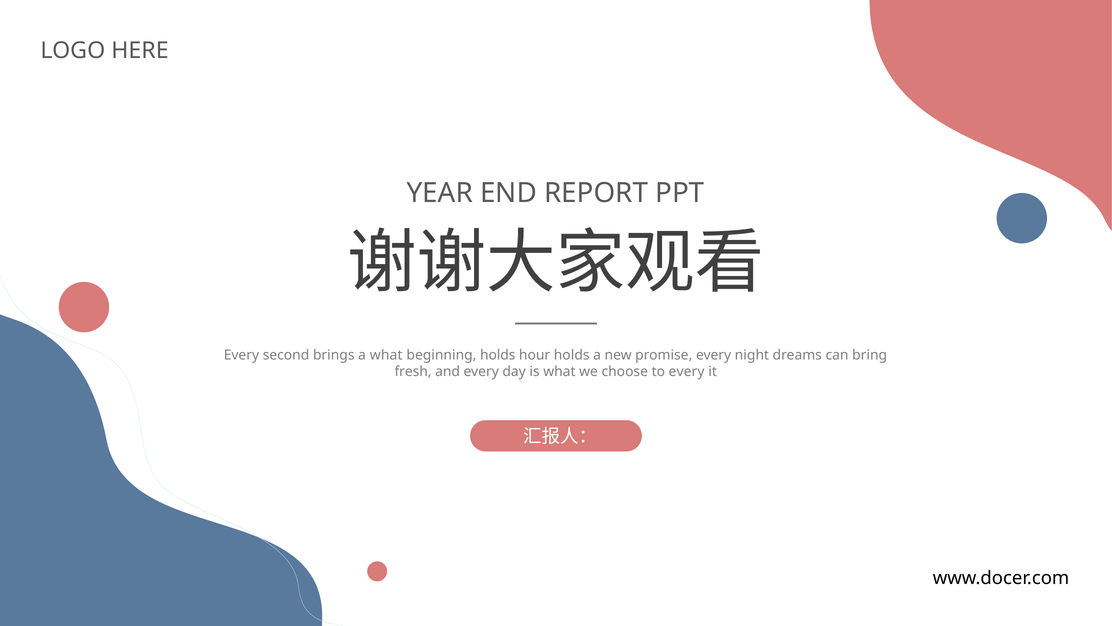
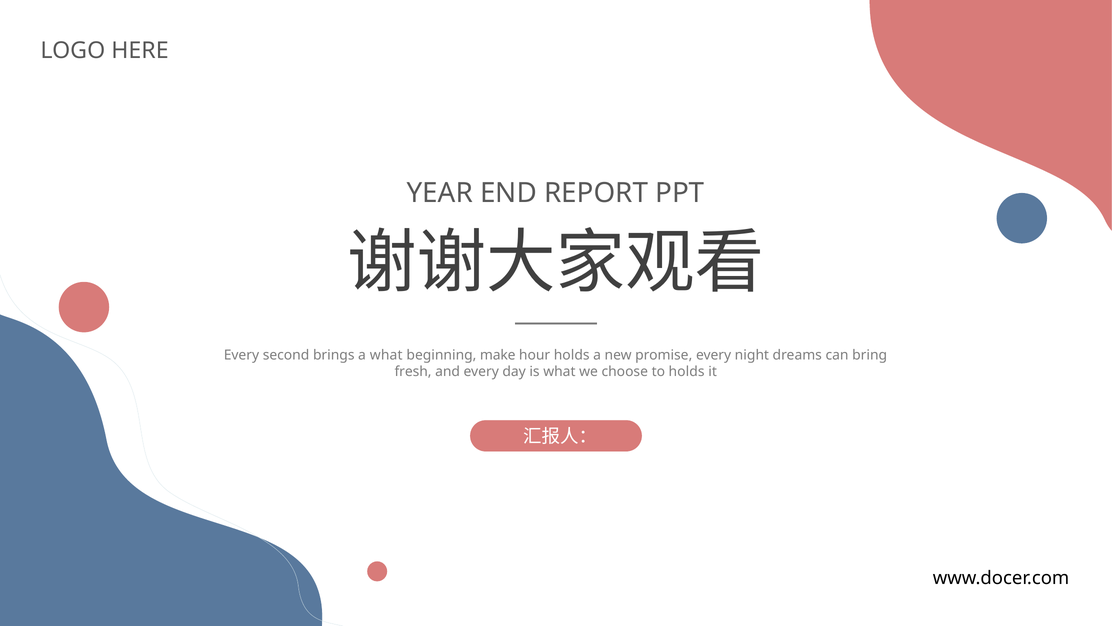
beginning holds: holds -> make (498, 355)
to every: every -> holds (687, 371)
